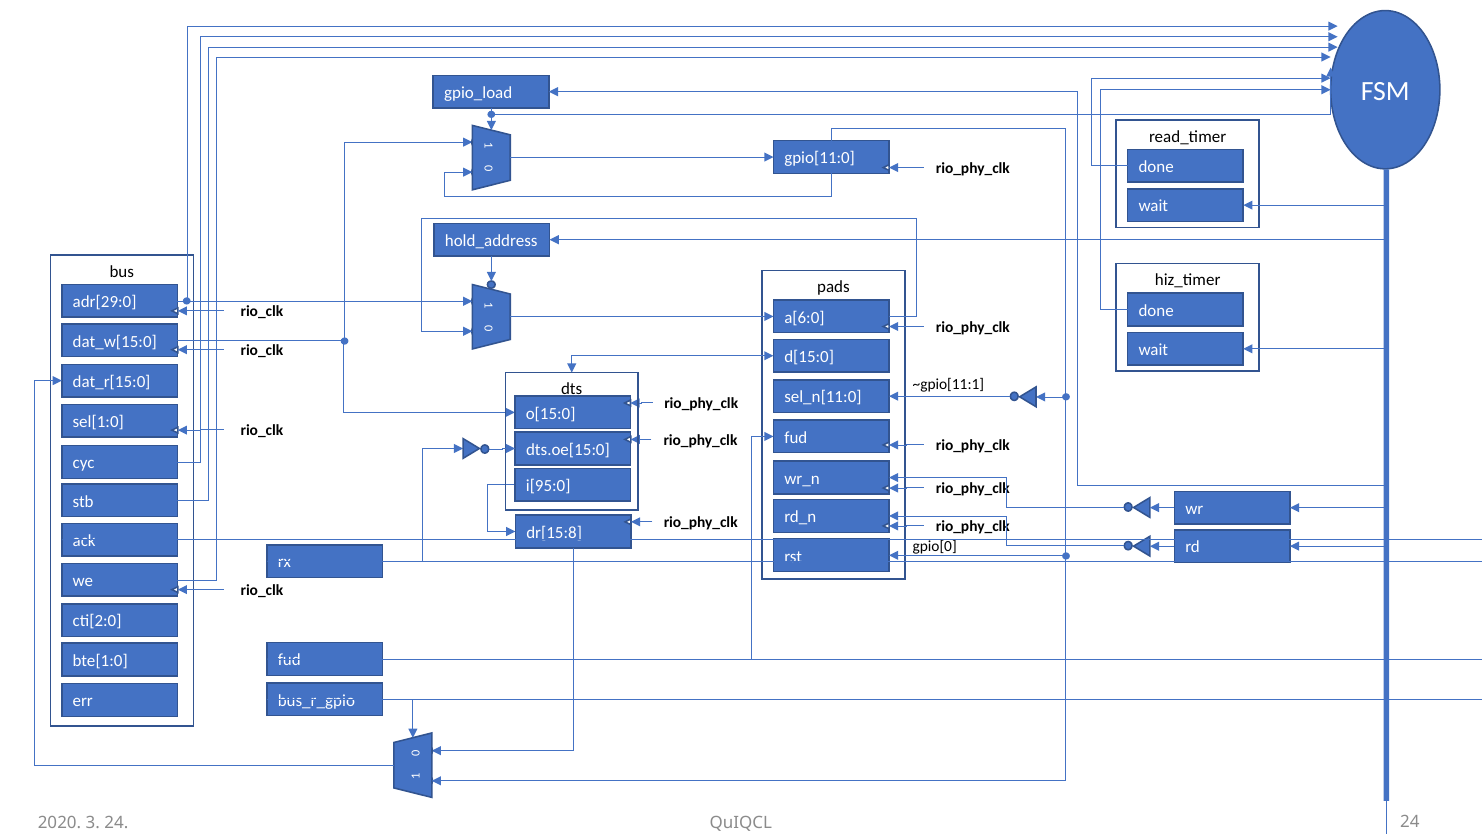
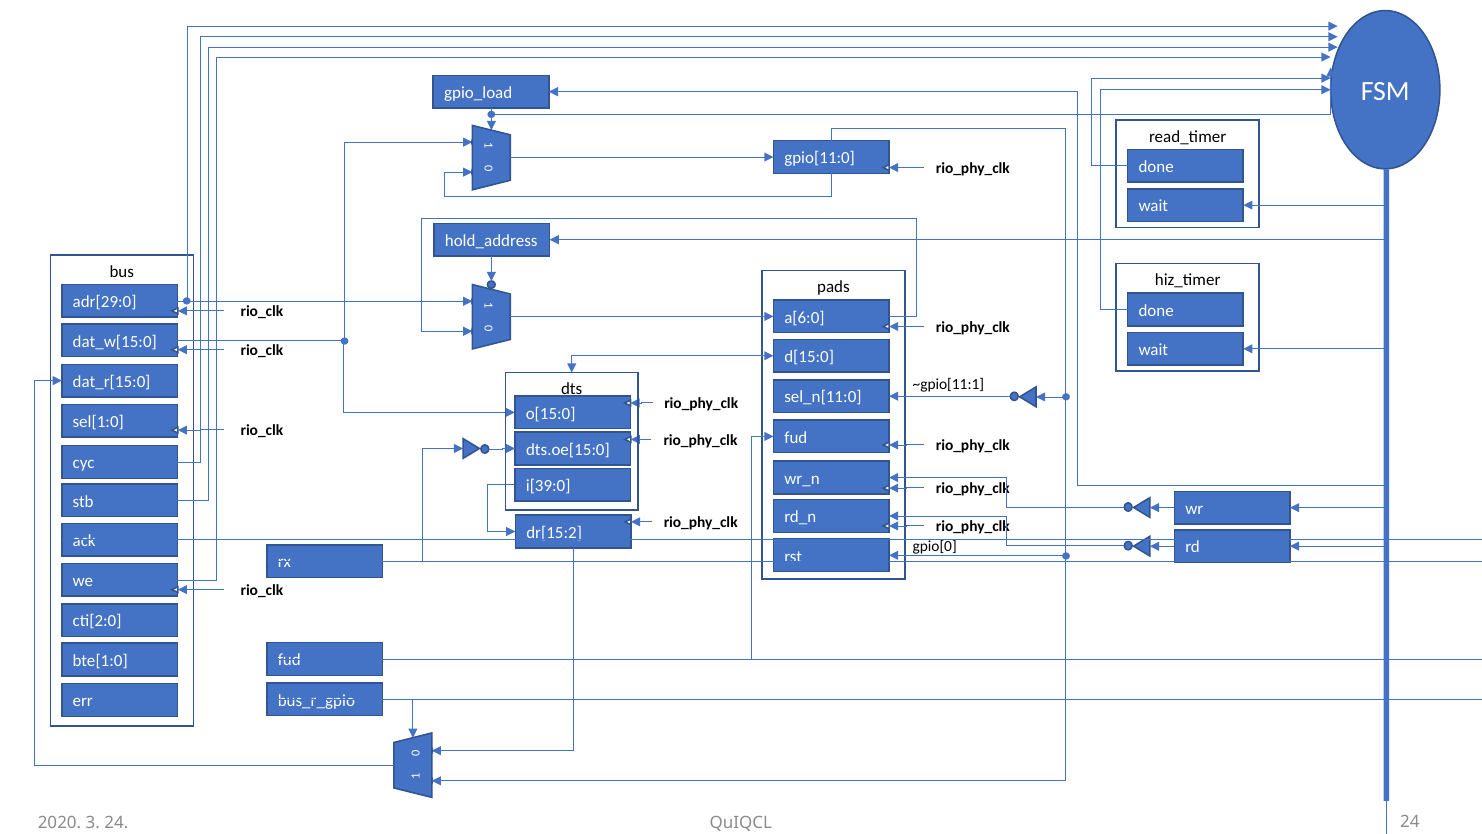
i[95:0: i[95:0 -> i[39:0 (548, 486)
dr[15:8: dr[15:8 -> dr[15:2 (554, 532)
